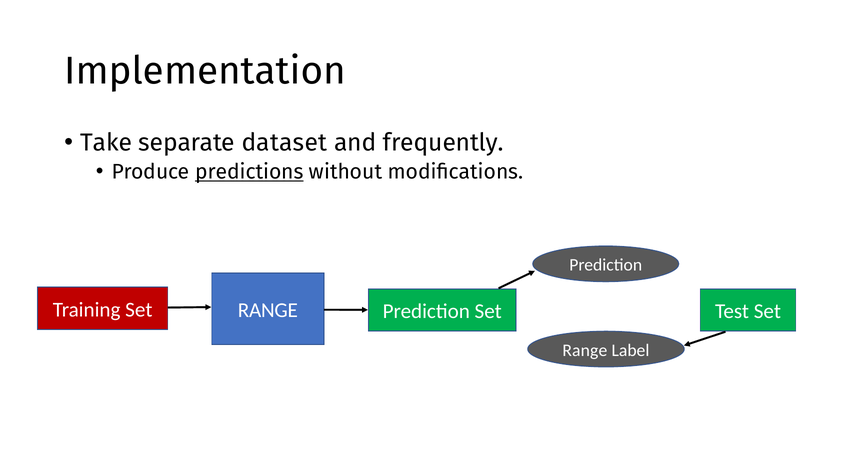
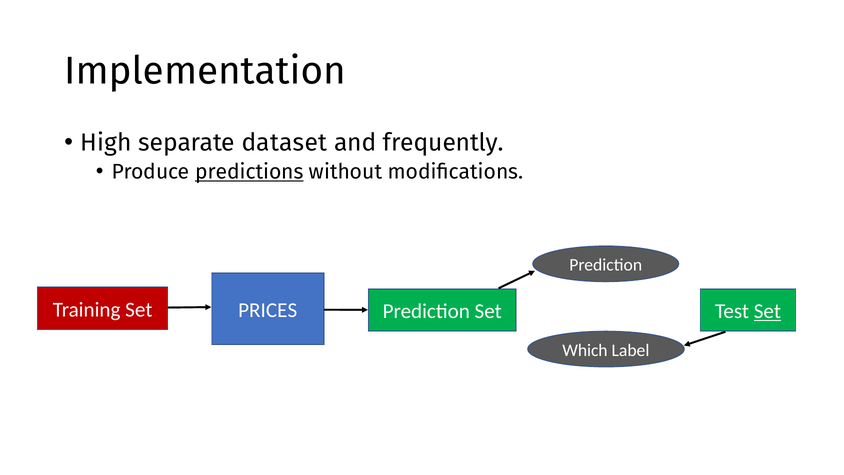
Take: Take -> High (106, 143)
RANGE: RANGE -> PRICES (268, 310)
Set underline: none -> present (767, 311)
Range: Range -> Which (585, 350)
